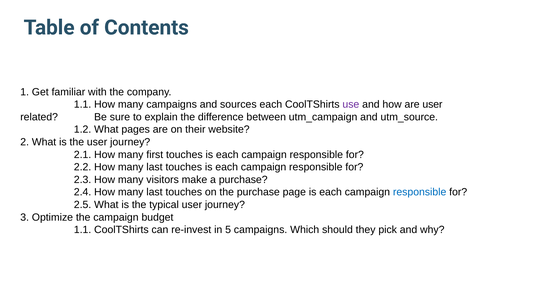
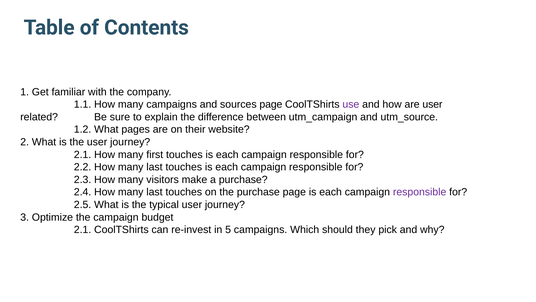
sources each: each -> page (271, 104)
responsible colour: blue -> purple (420, 192)
1.1: 1.1 -> 2.1 (83, 229)
